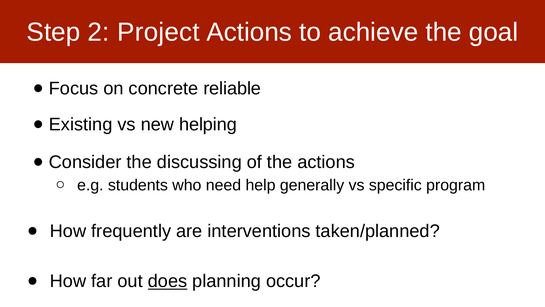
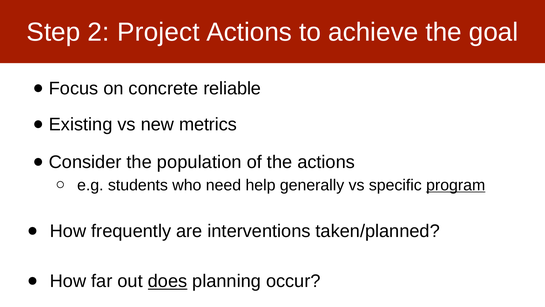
helping: helping -> metrics (208, 124)
discussing: discussing -> population (199, 162)
program underline: none -> present (456, 185)
